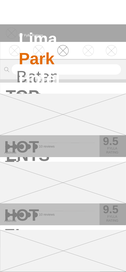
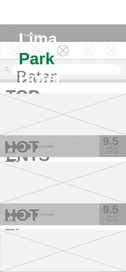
Park colour: orange -> green (37, 59)
